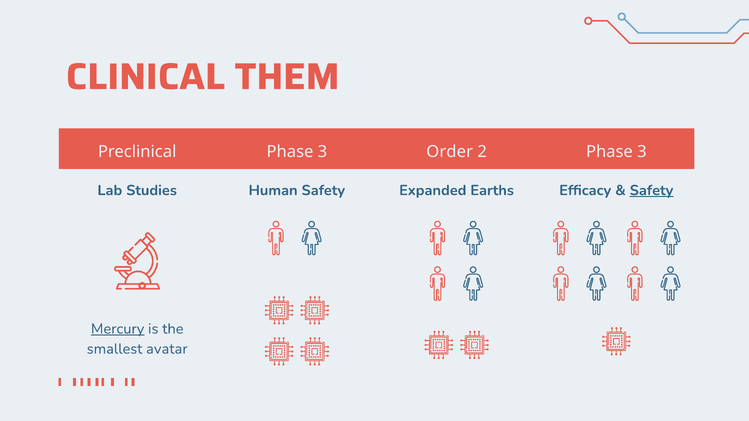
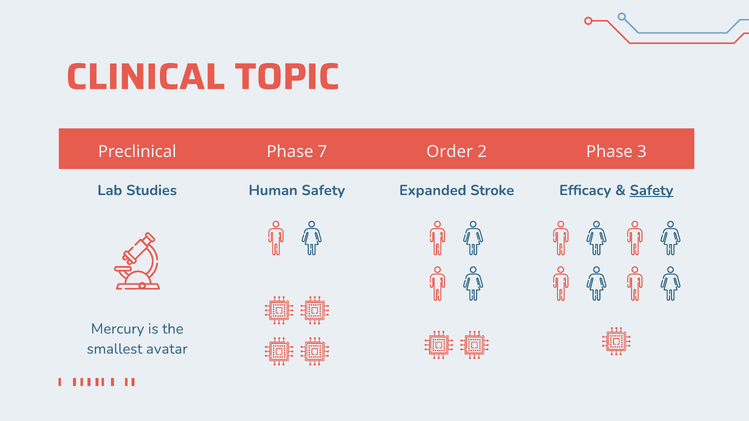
THEM: THEM -> TOPIC (287, 77)
3: 3 -> 7 (322, 152)
Earths: Earths -> Stroke (492, 190)
Mercury underline: present -> none (118, 329)
